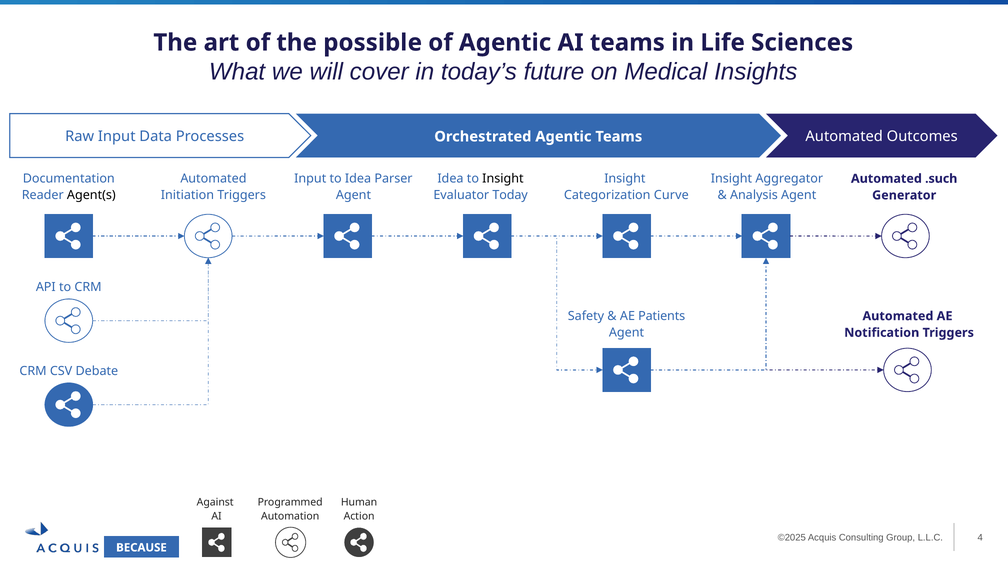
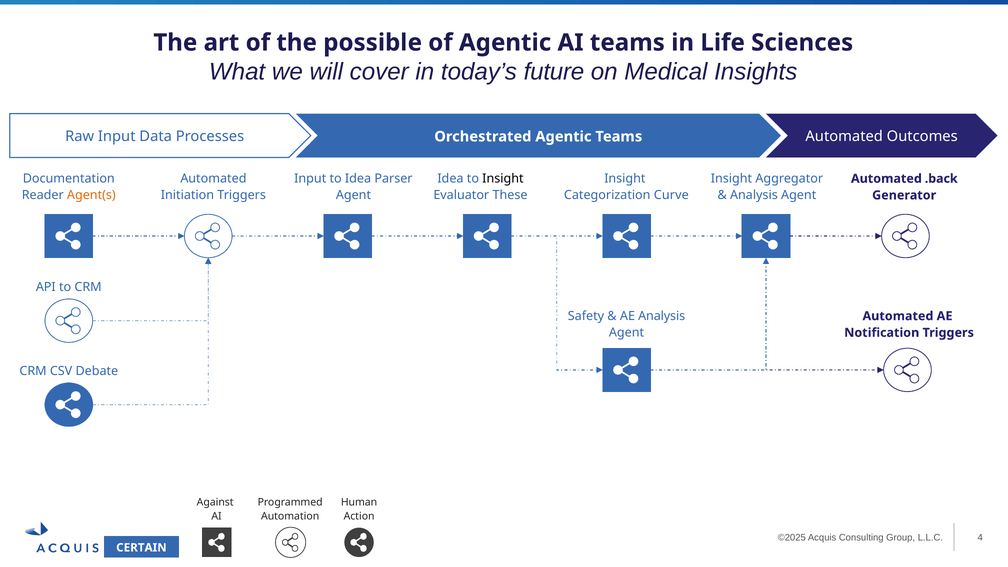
.such: .such -> .back (941, 179)
Agent(s colour: black -> orange (91, 195)
Today: Today -> These (510, 195)
AE Patients: Patients -> Analysis (662, 316)
BECAUSE: BECAUSE -> CERTAIN (141, 548)
